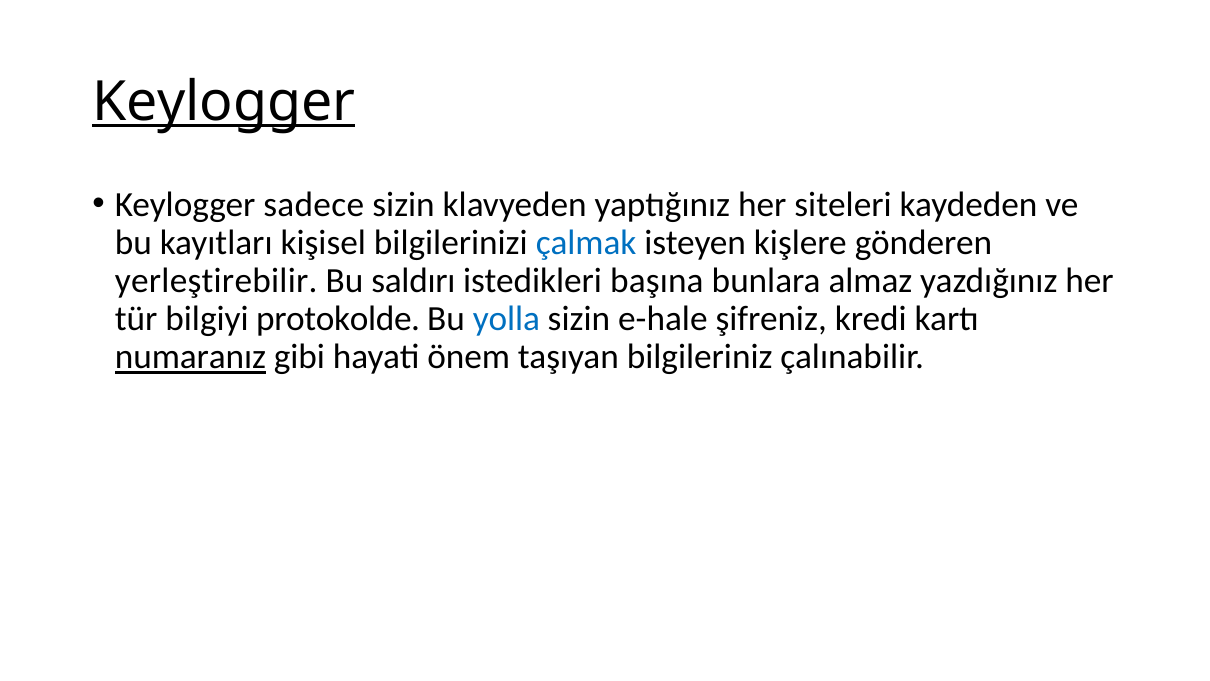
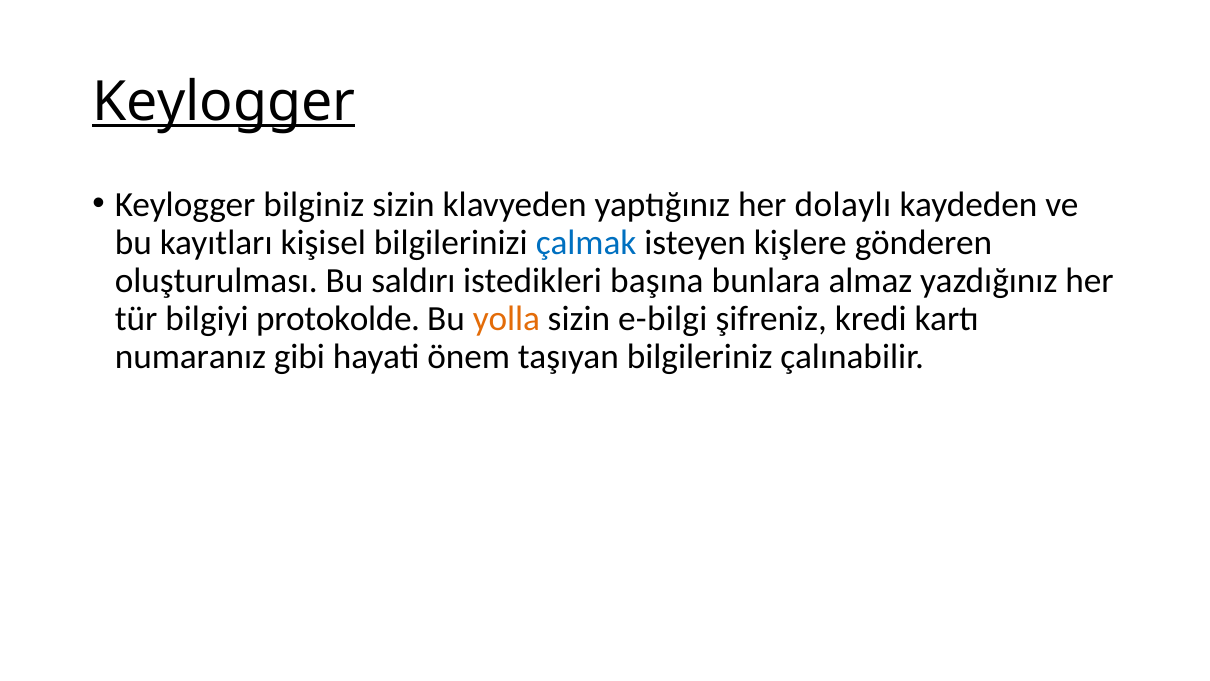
sadece: sadece -> bilginiz (314, 205)
siteleri: siteleri -> dolaylı (843, 205)
yerleştirebilir: yerleştirebilir -> oluşturulması (216, 281)
yolla colour: blue -> orange (506, 319)
e-hale: e-hale -> e-bilgi (663, 319)
numaranız underline: present -> none (190, 357)
